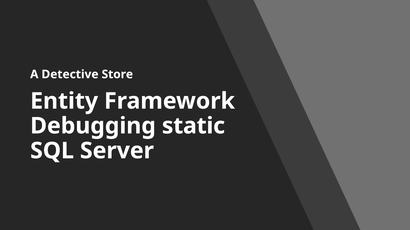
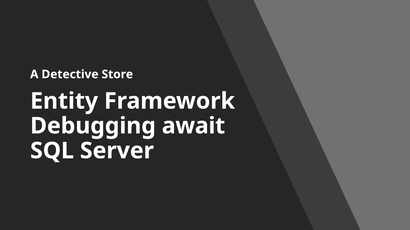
static: static -> await (193, 126)
